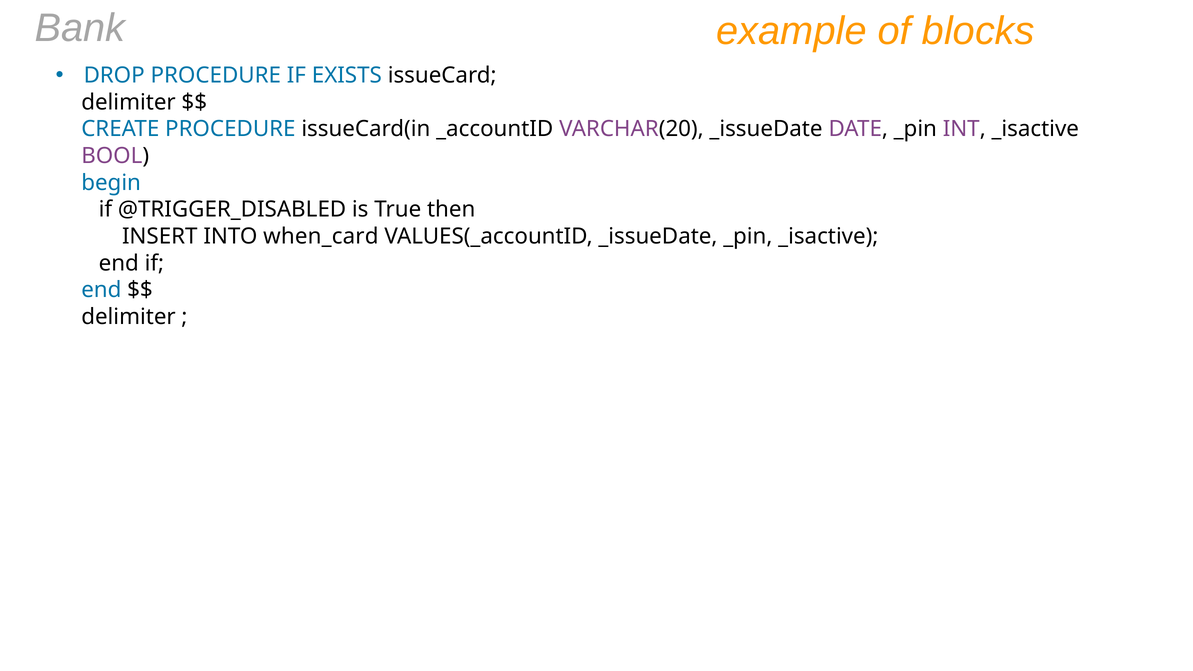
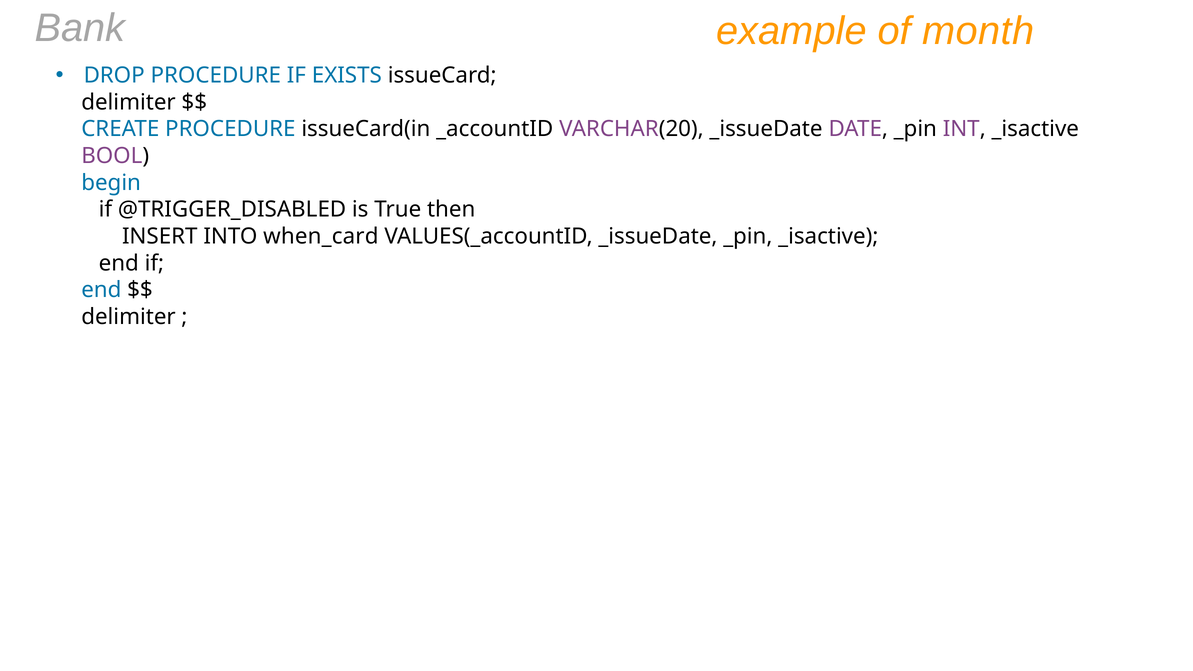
blocks: blocks -> month (978, 31)
